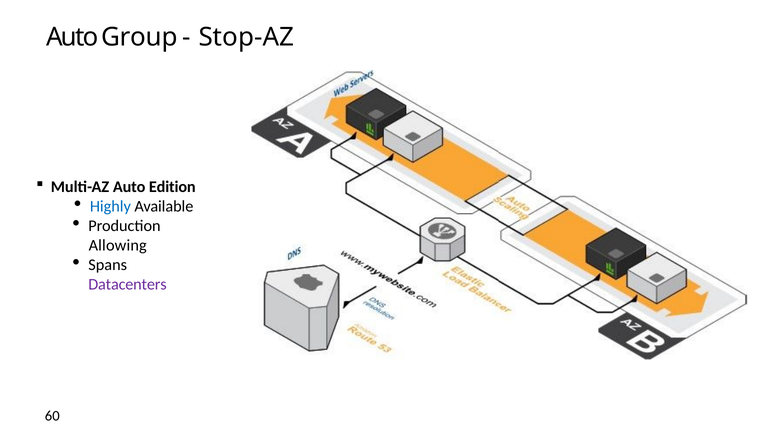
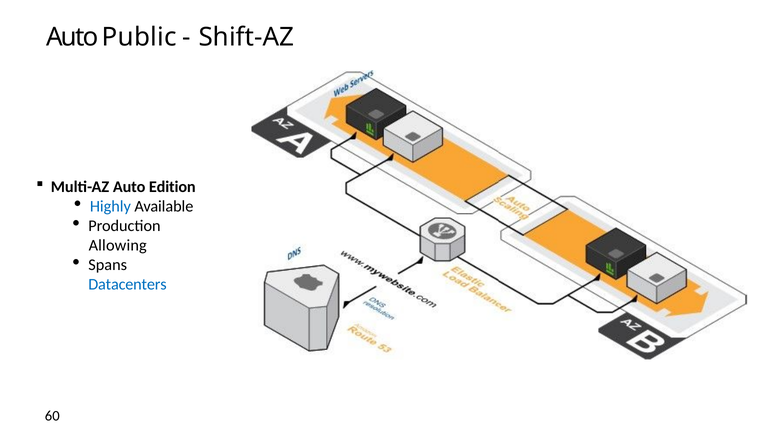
Group: Group -> Public (139, 37)
Stop-AZ: Stop-AZ -> Shift-AZ (246, 37)
Datacenters colour: purple -> blue (127, 284)
